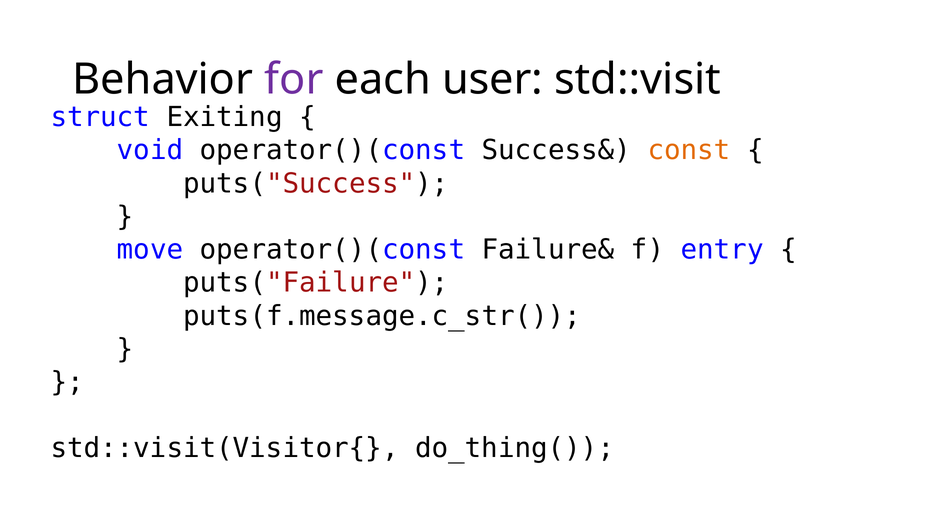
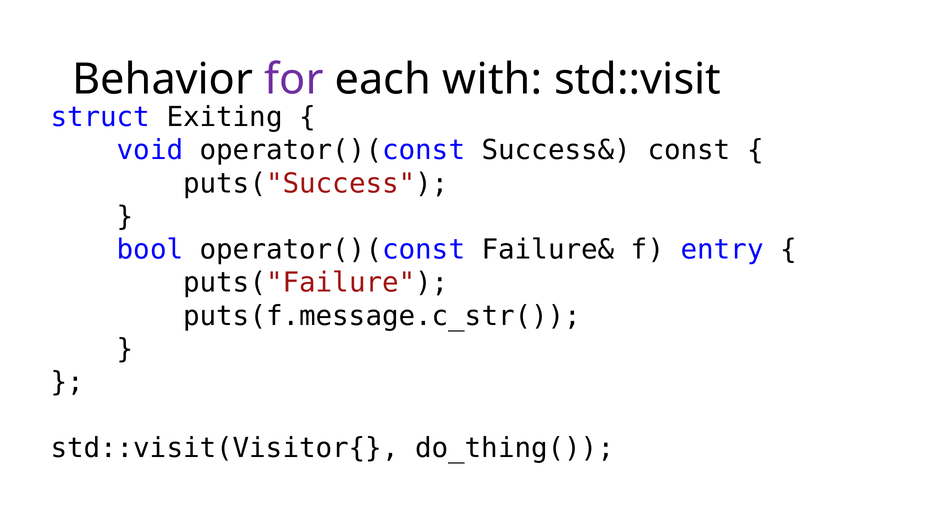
user: user -> with (492, 79)
const colour: orange -> black (689, 150)
move: move -> bool (150, 250)
